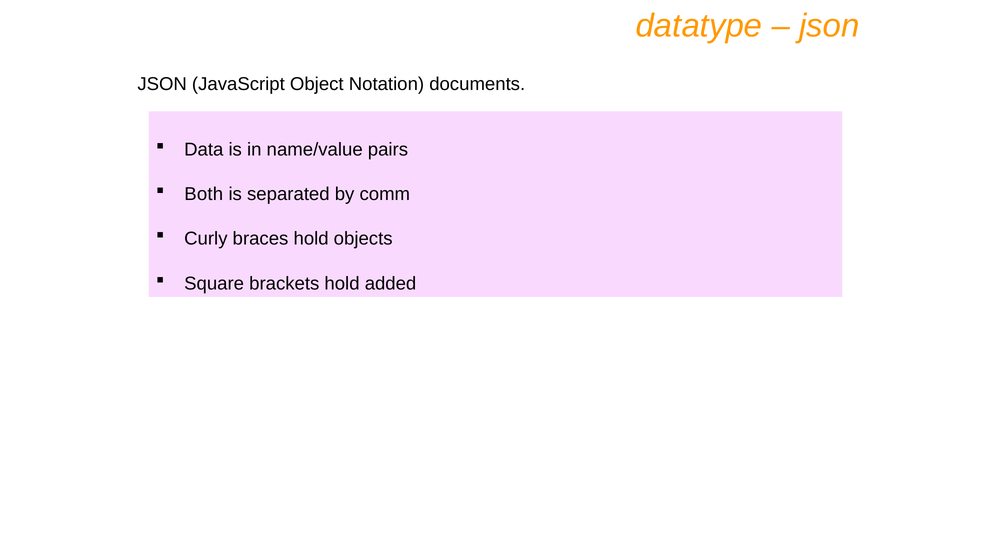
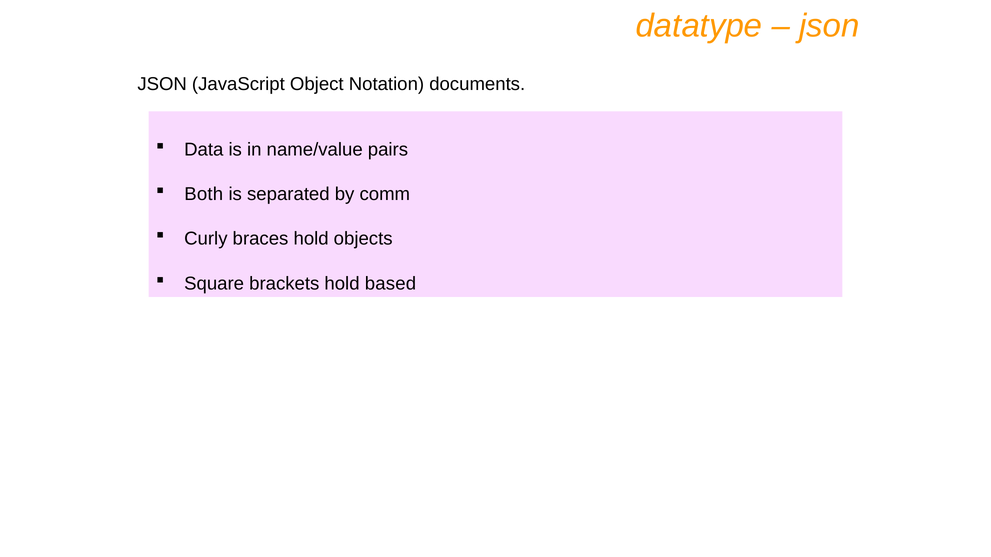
added: added -> based (390, 284)
